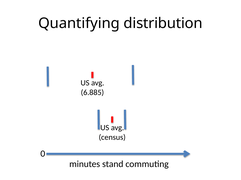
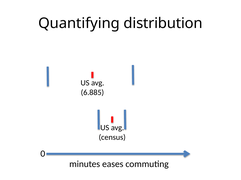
stand: stand -> eases (113, 165)
